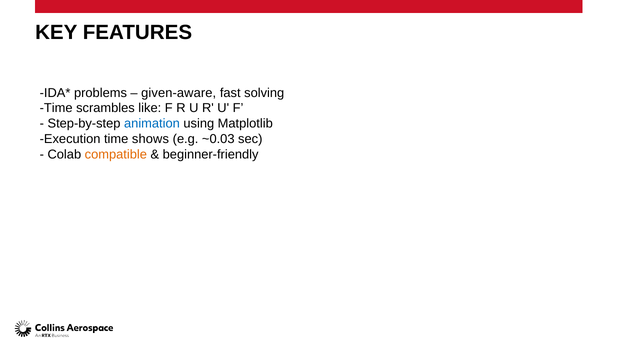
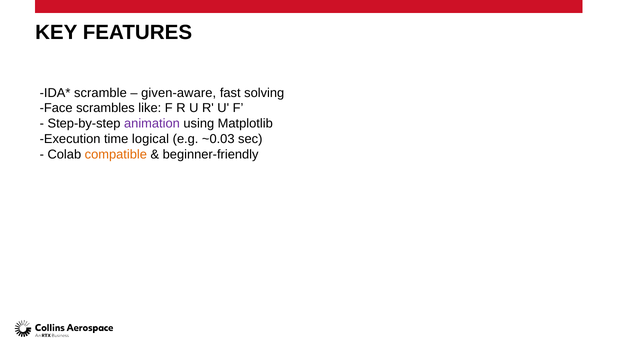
problems: problems -> scramble (100, 93)
Time: Time -> Face (56, 108)
animation colour: blue -> purple (152, 124)
shows: shows -> logical (150, 139)
